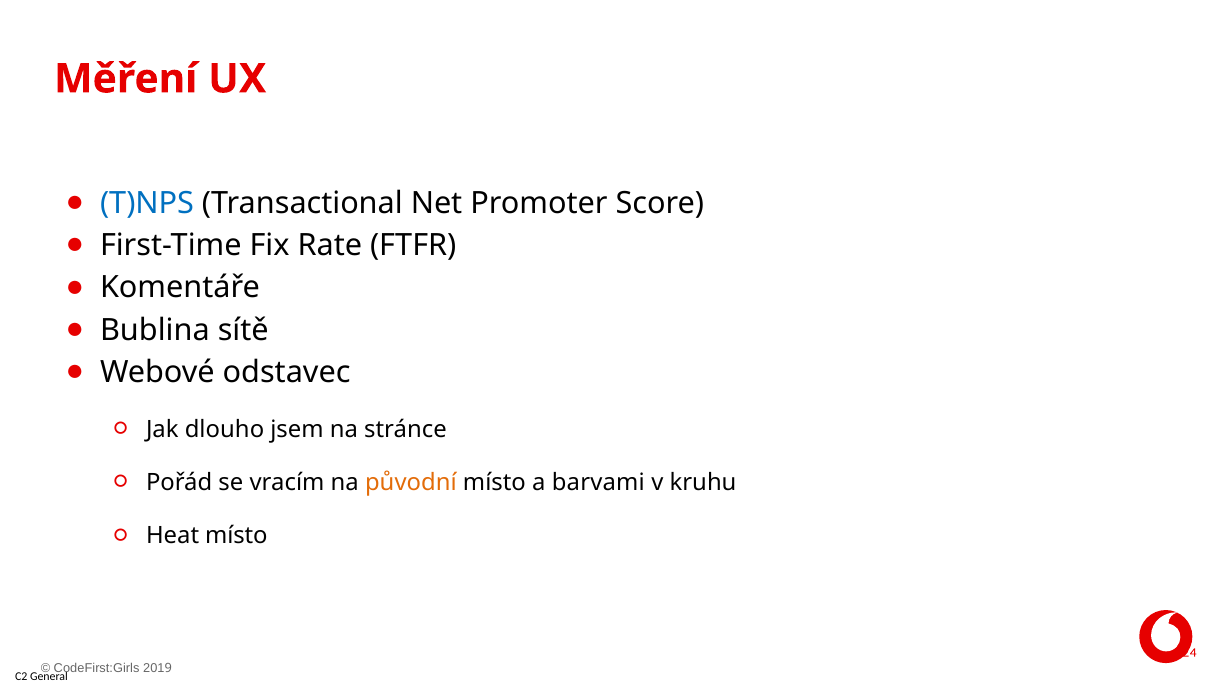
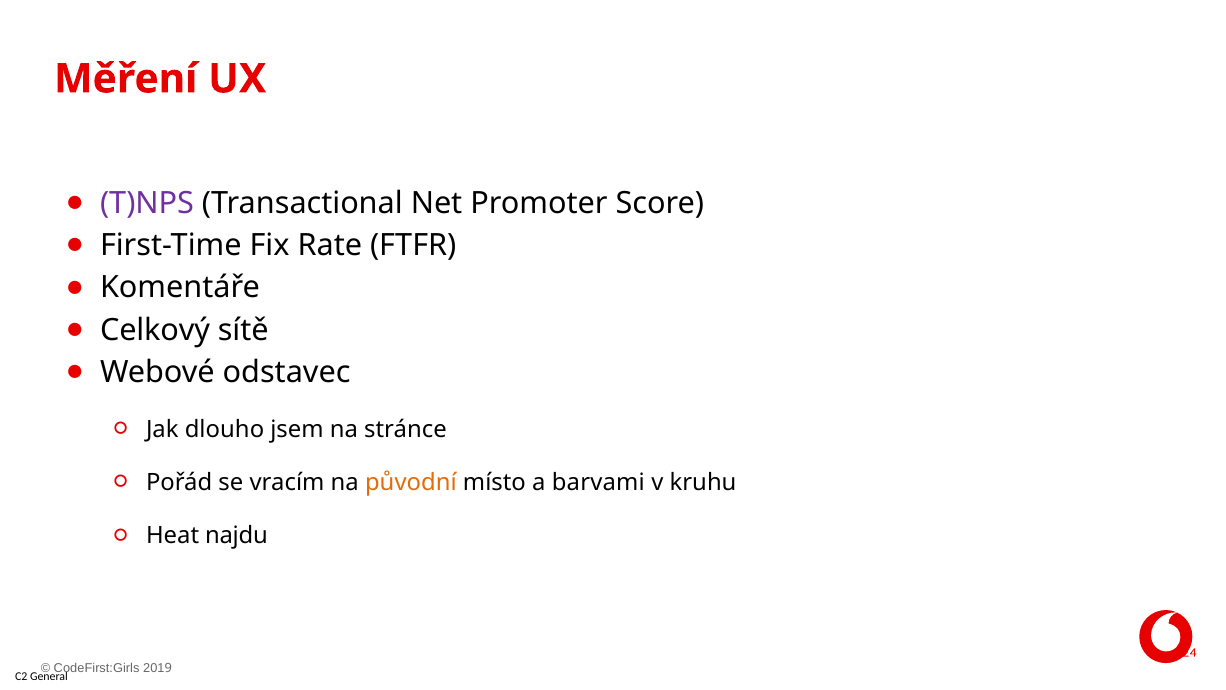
T)NPS colour: blue -> purple (147, 203)
Bublina: Bublina -> Celkový (155, 330)
Heat místo: místo -> najdu (236, 536)
